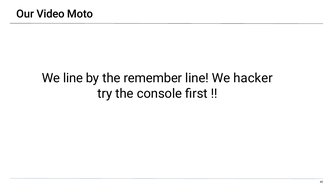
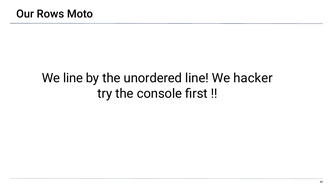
Video: Video -> Rows (50, 14)
remember: remember -> unordered (153, 78)
